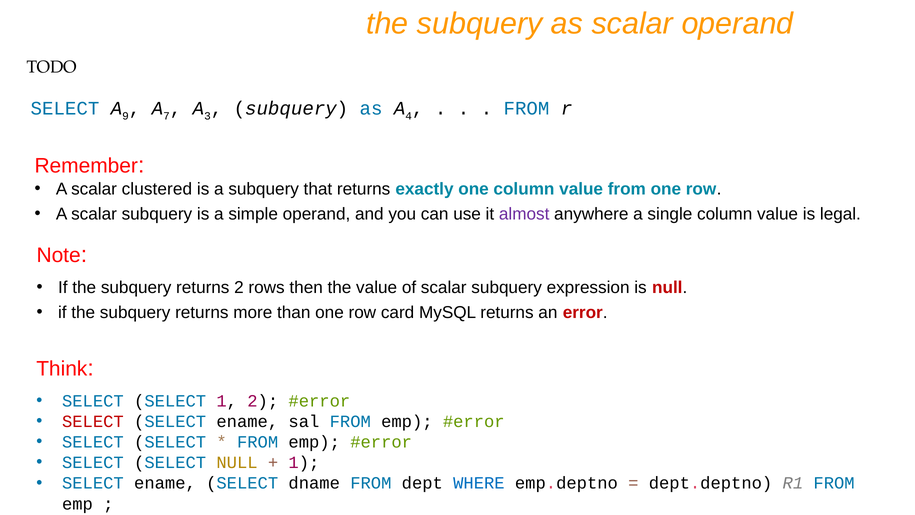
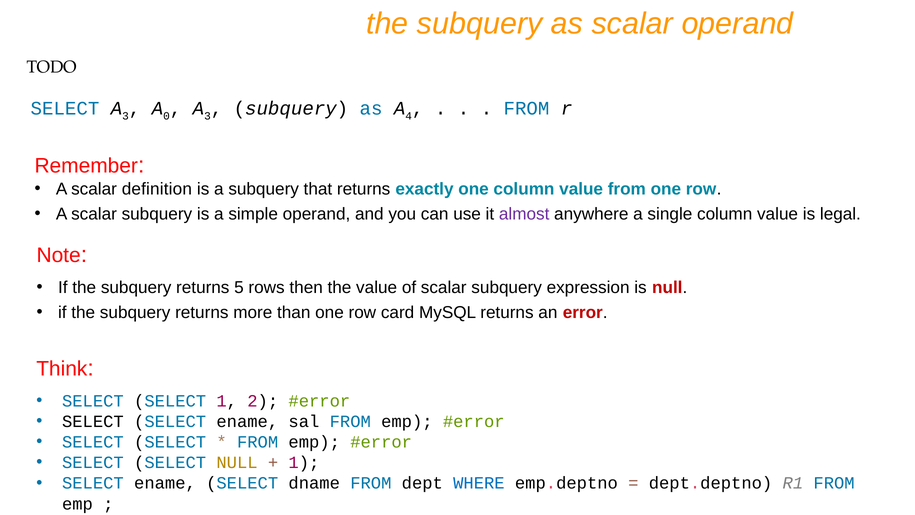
SELECT A 9: 9 -> 3 (126, 116)
7: 7 -> 0 (167, 116)
clustered: clustered -> definition (157, 189)
returns 2: 2 -> 5 (239, 287)
SELECT colour: red -> black (93, 421)
